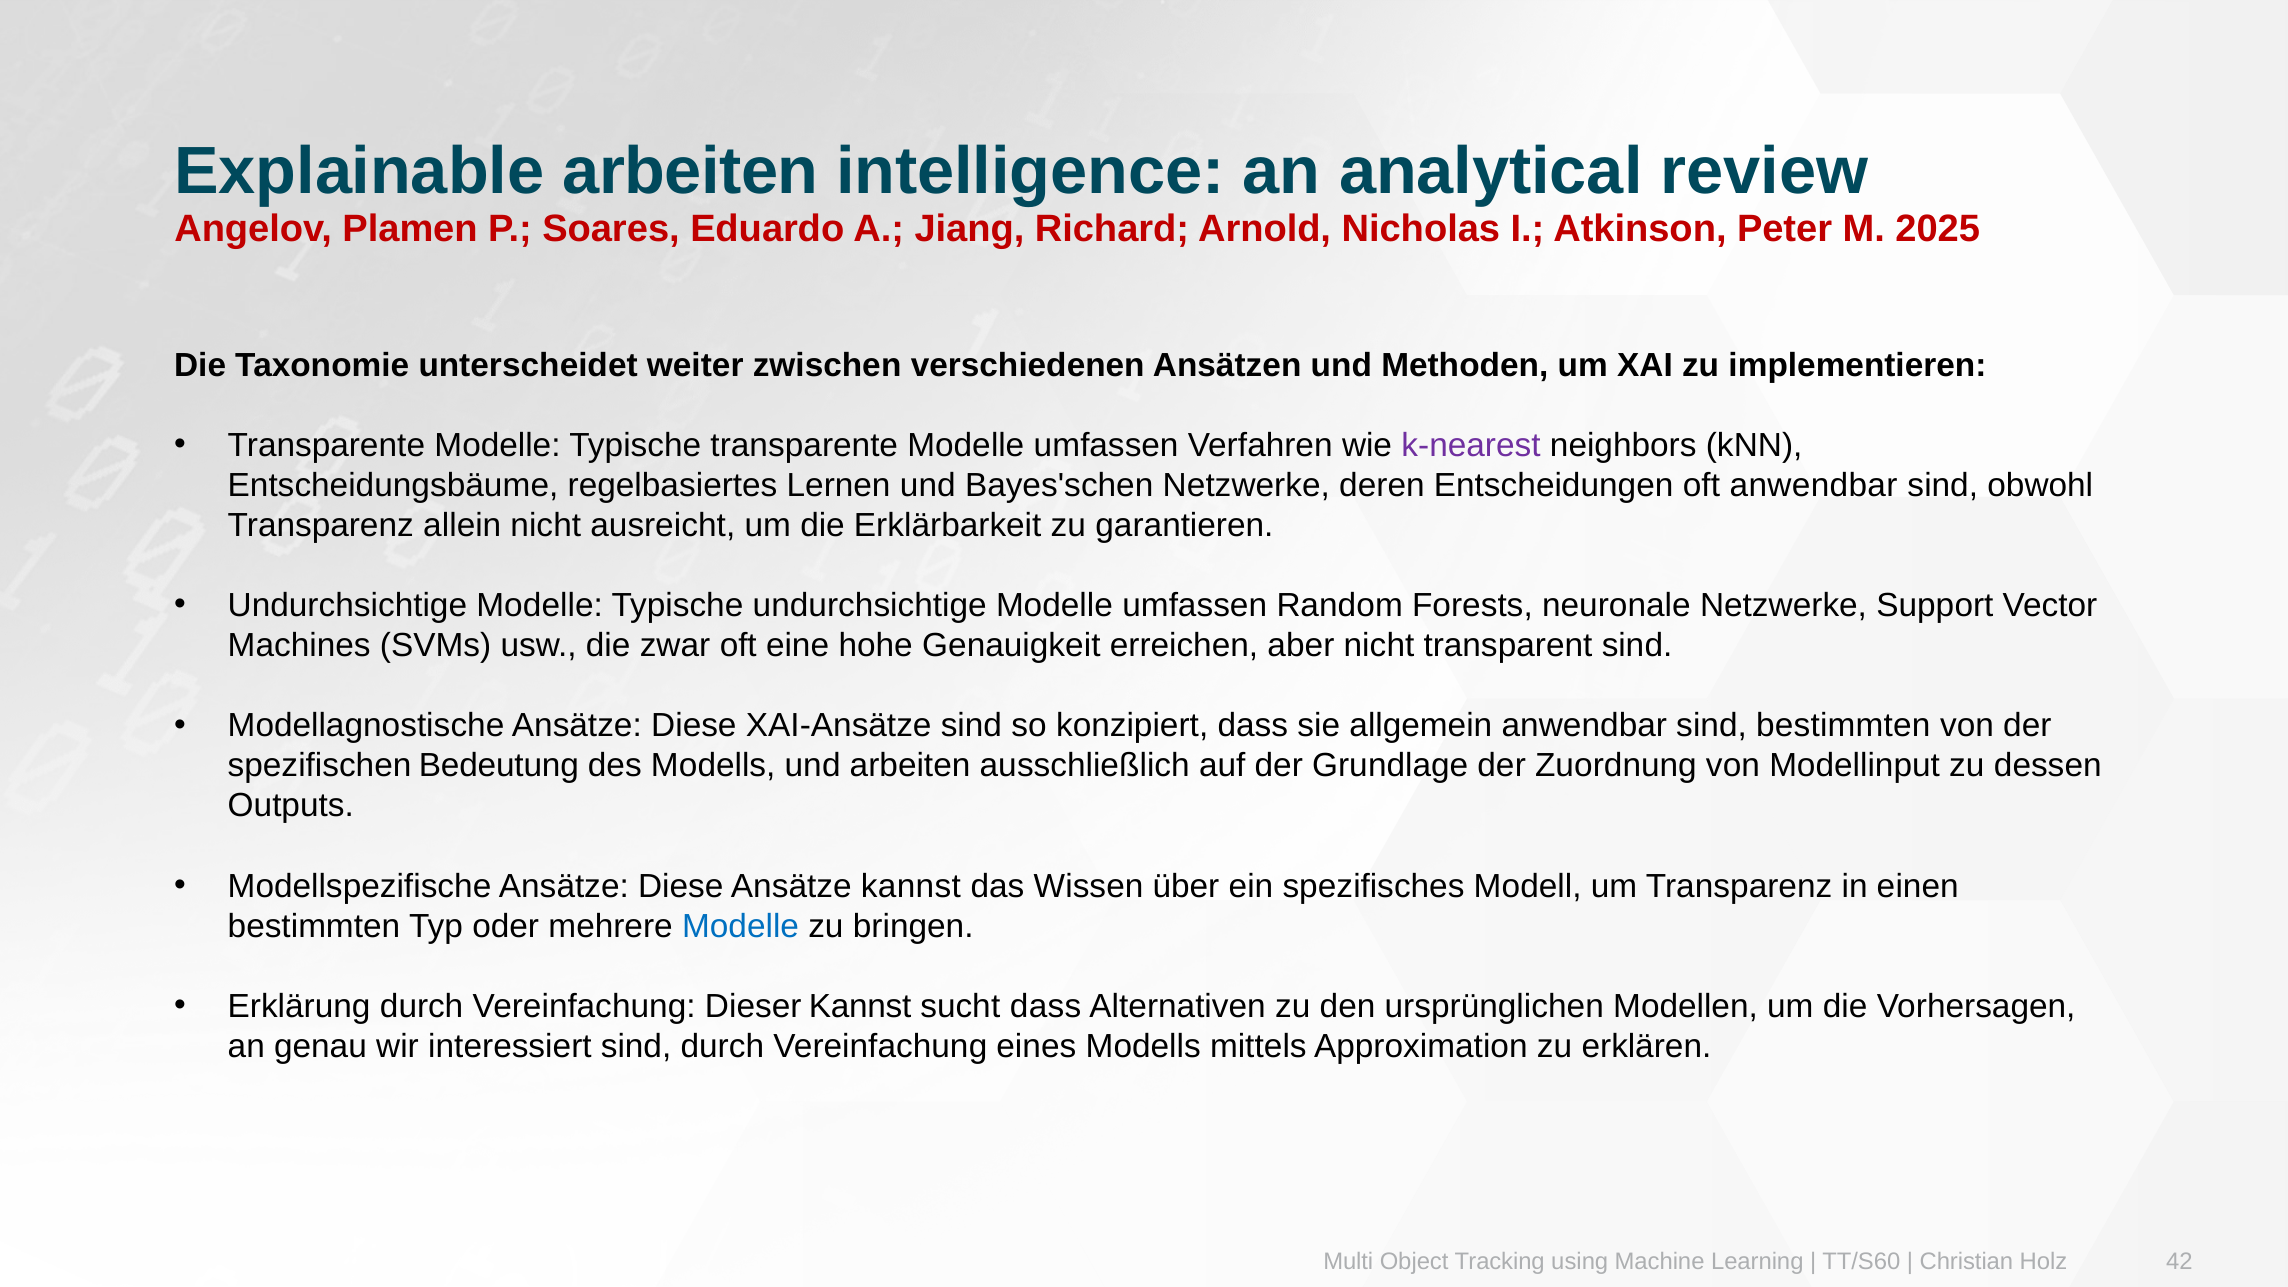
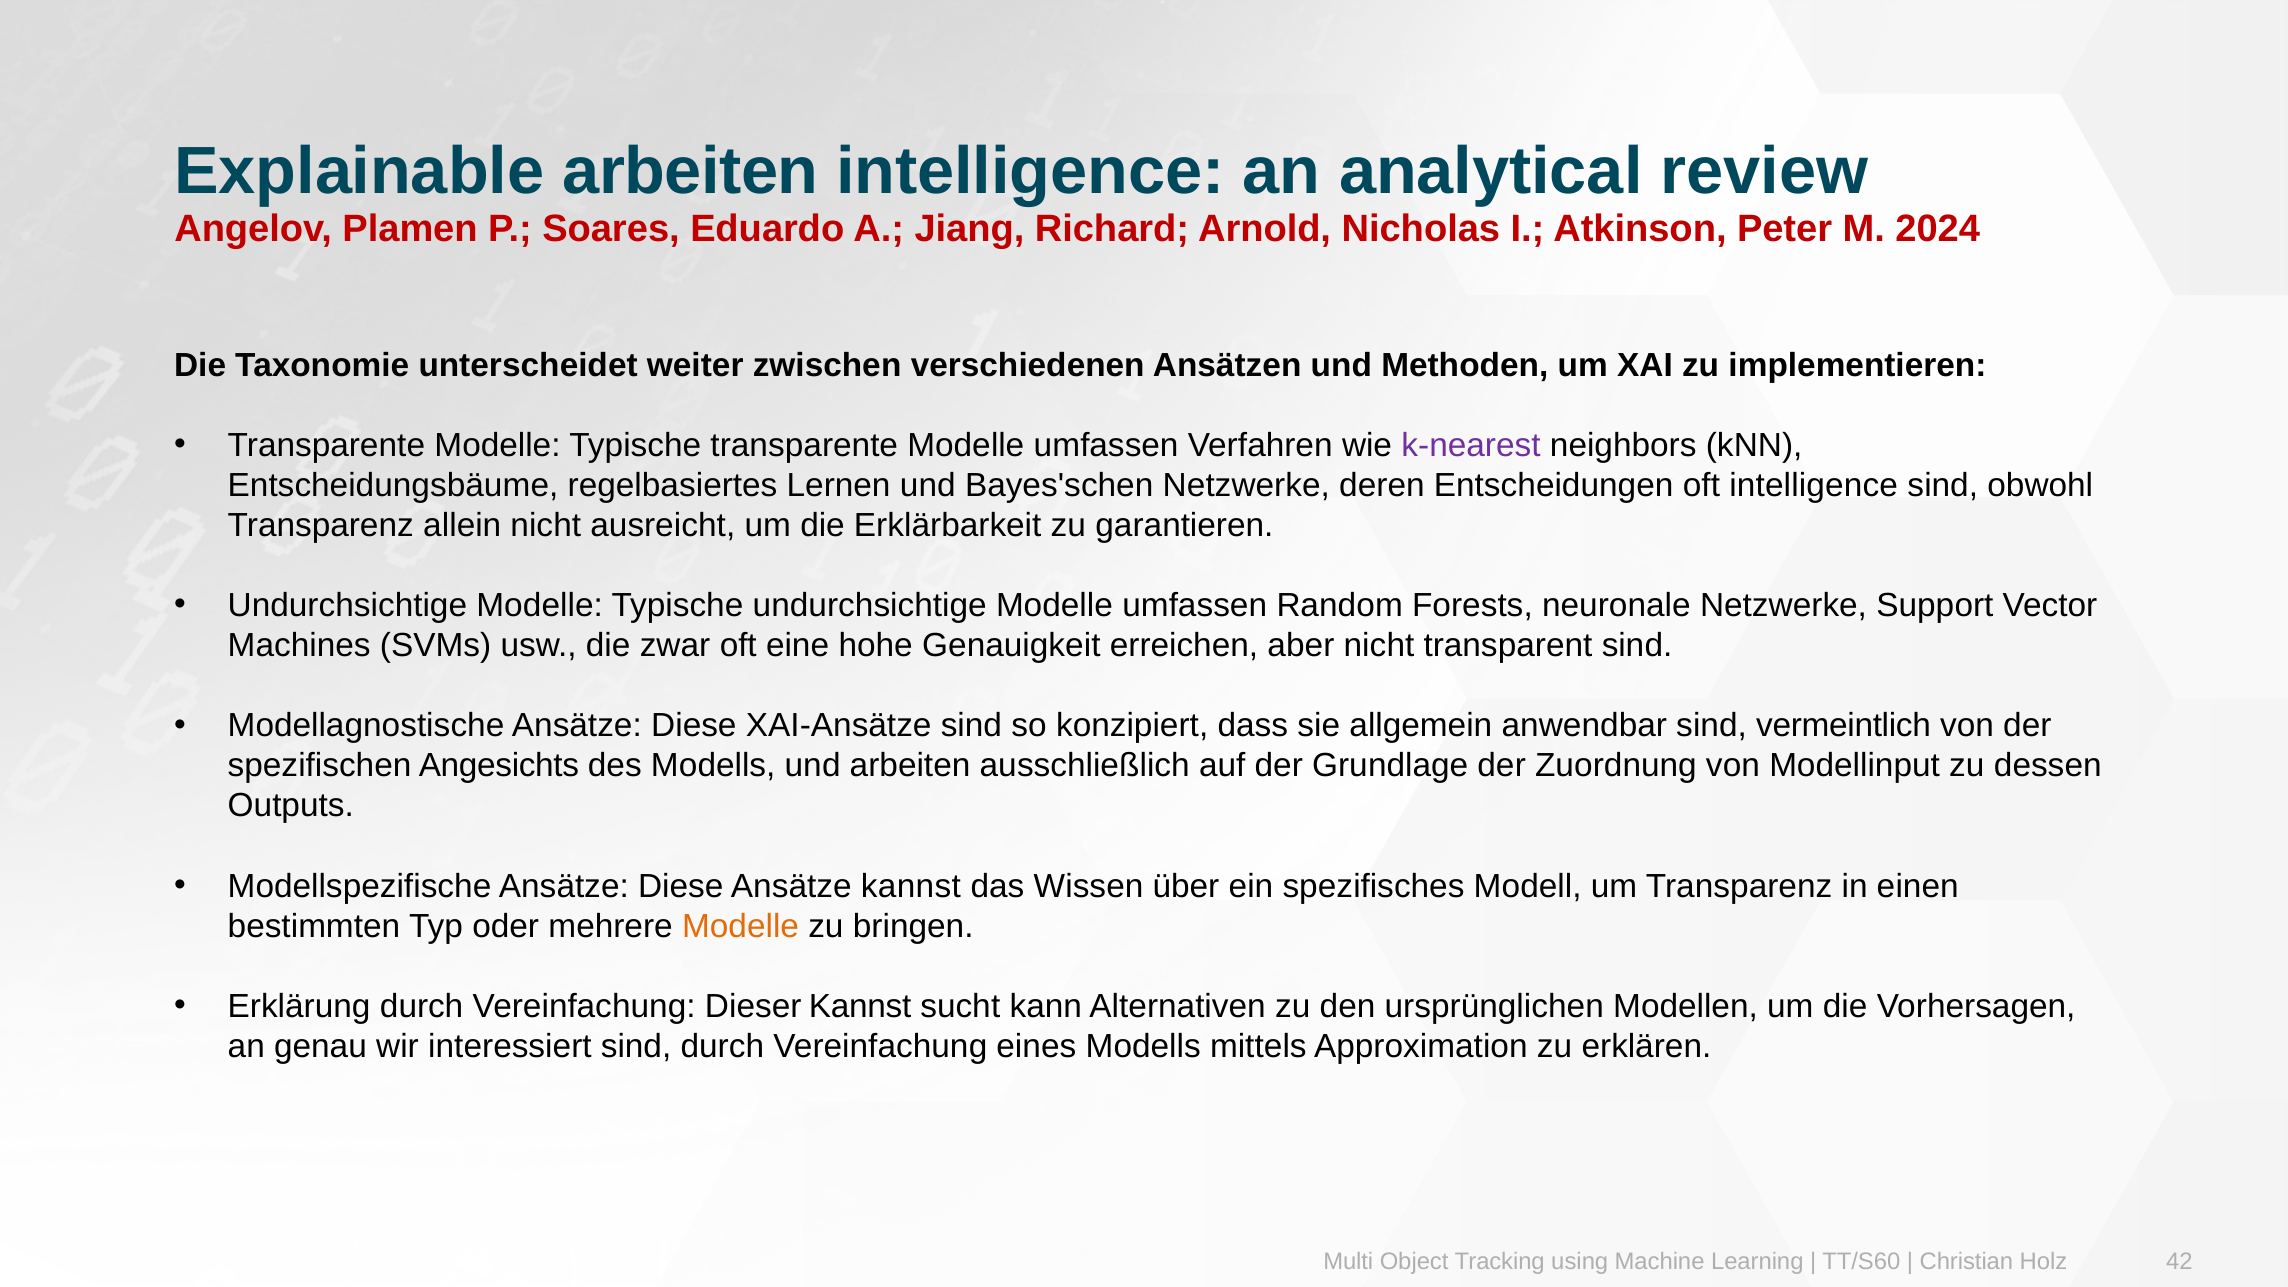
2025: 2025 -> 2024 (1938, 229)
oft anwendbar: anwendbar -> intelligence (1814, 485)
sind bestimmten: bestimmten -> vermeintlich (1844, 726)
Bedeutung: Bedeutung -> Angesichts (499, 766)
Modelle colour: blue -> orange (741, 926)
sucht dass: dass -> kann (1046, 1006)
